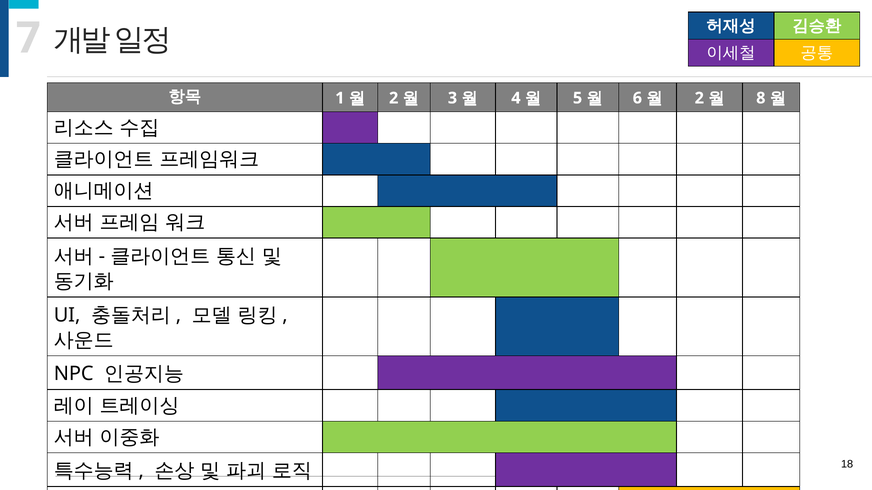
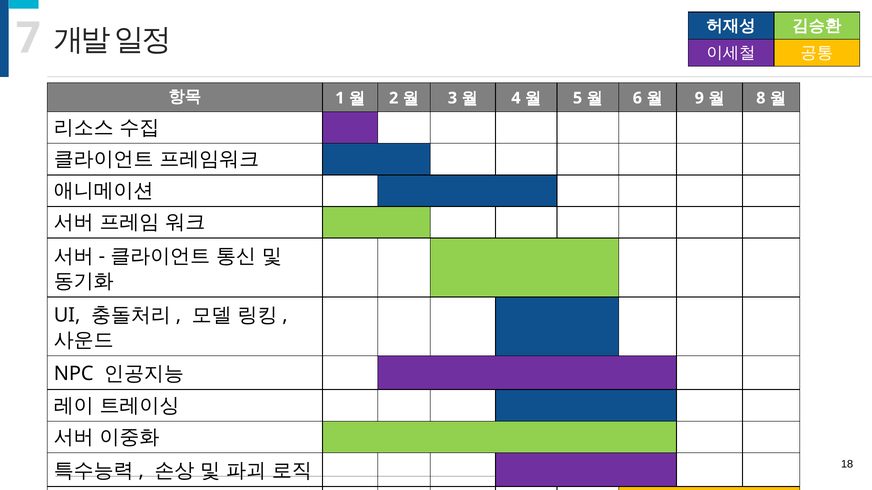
2: 2 -> 9 (699, 98)
